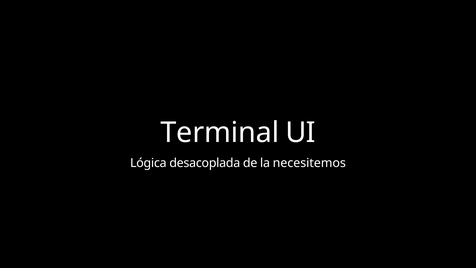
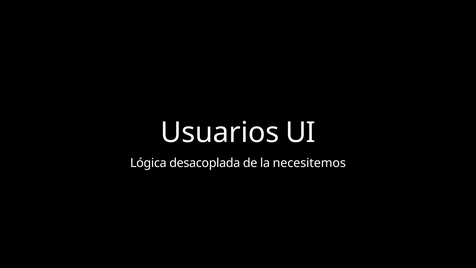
Terminal: Terminal -> Usuarios (220, 133)
